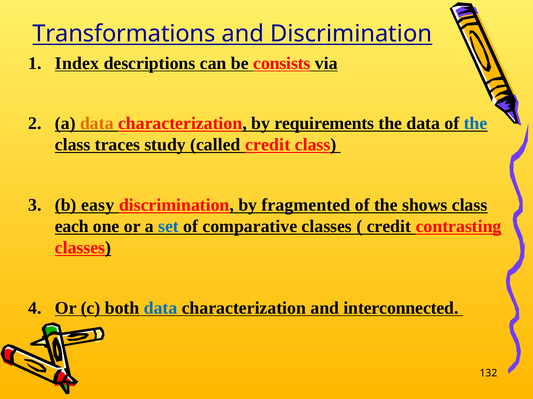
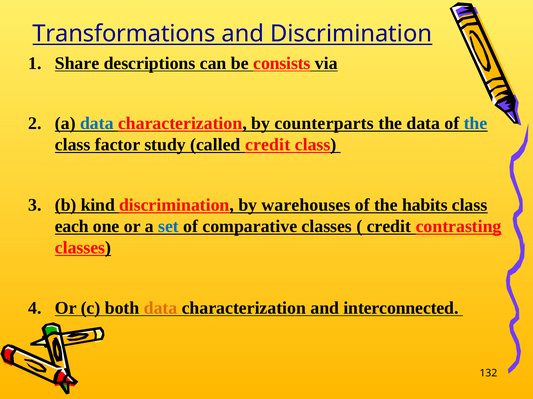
Index: Index -> Share (77, 63)
data colour: orange -> blue (97, 124)
requirements: requirements -> counterparts (324, 124)
traces: traces -> factor (118, 145)
easy: easy -> kind (98, 205)
fragmented: fragmented -> warehouses (306, 205)
shows: shows -> habits (425, 205)
data colour: blue -> orange (161, 308)
